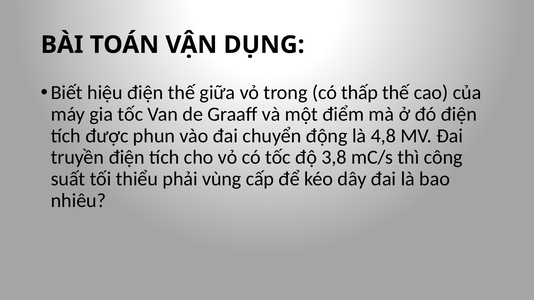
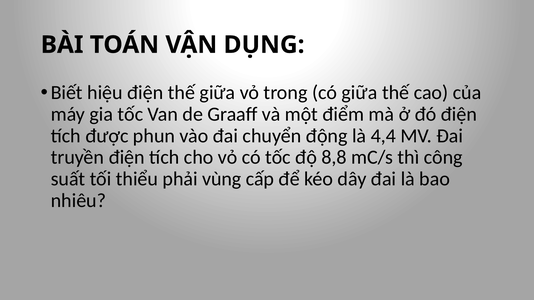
có thấp: thấp -> giữa (359, 93)
4,8: 4,8 -> 4,4 (383, 136)
3,8: 3,8 -> 8,8 (334, 158)
